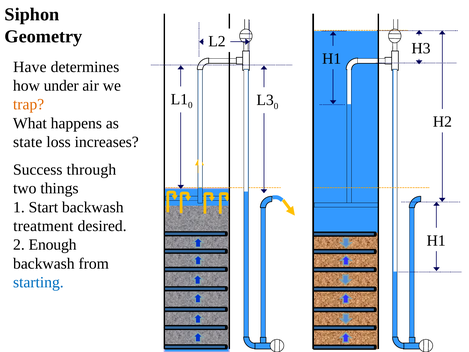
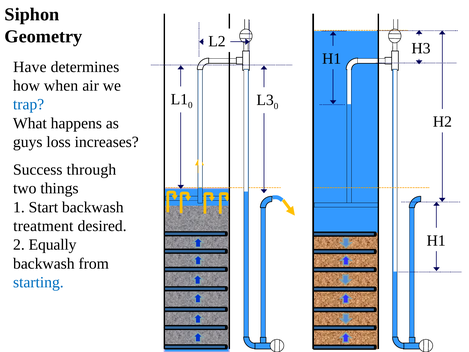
under: under -> when (61, 86)
trap colour: orange -> blue (29, 104)
state: state -> guys (28, 142)
Enough: Enough -> Equally (53, 245)
